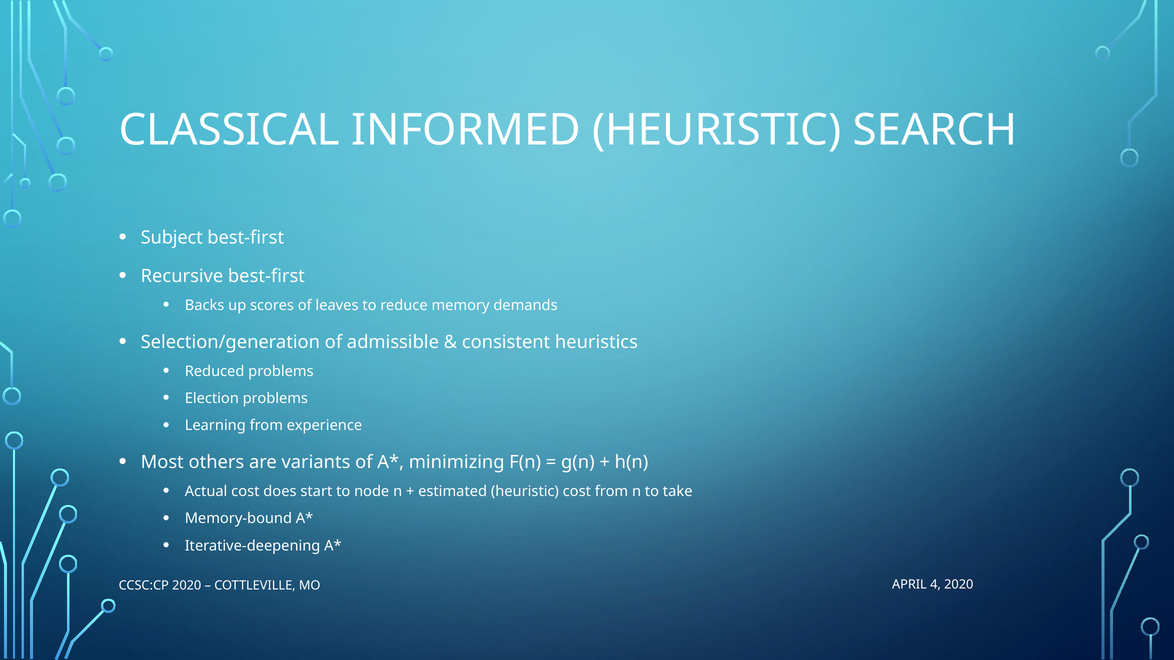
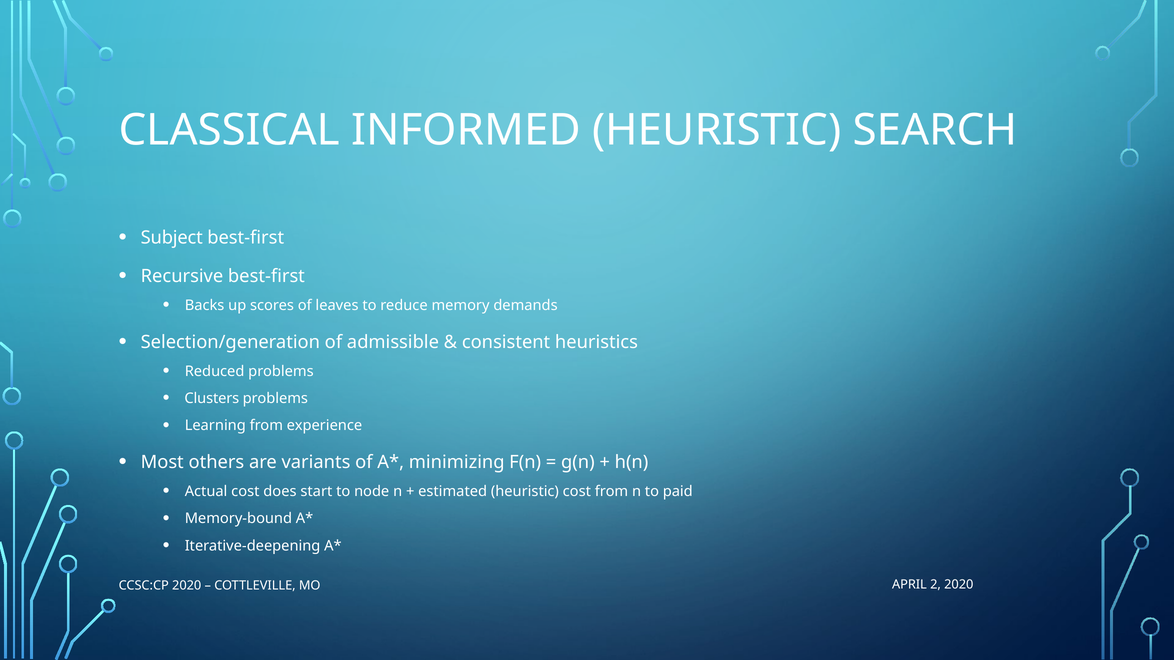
Election: Election -> Clusters (212, 399)
take: take -> paid (678, 492)
4: 4 -> 2 (936, 585)
